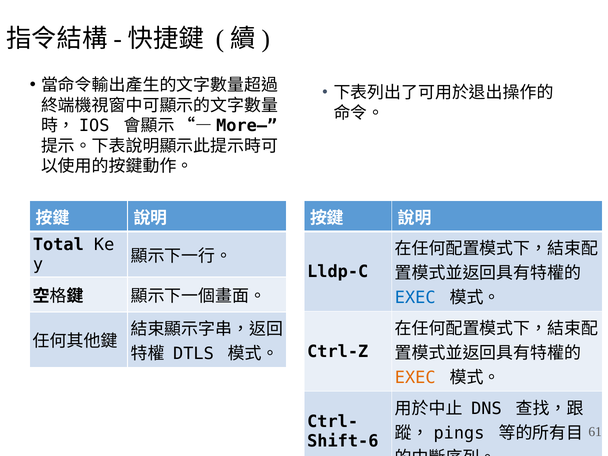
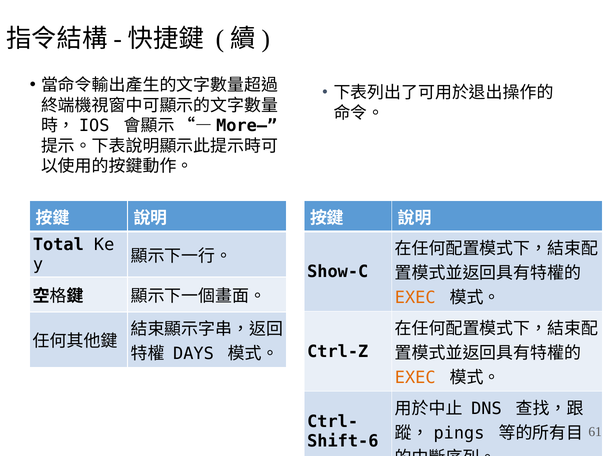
Lldp-C: Lldp-C -> Show-C (338, 272)
EXEC colour: blue -> orange (415, 298)
DTLS: DTLS -> DAYS (193, 354)
